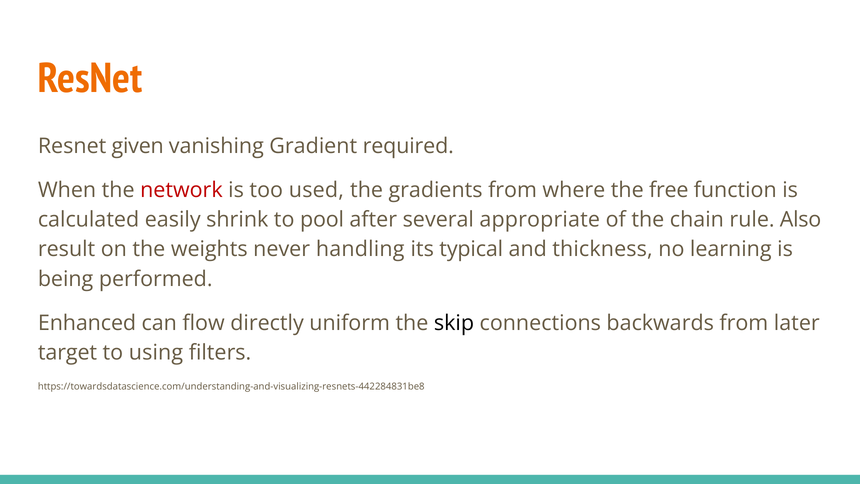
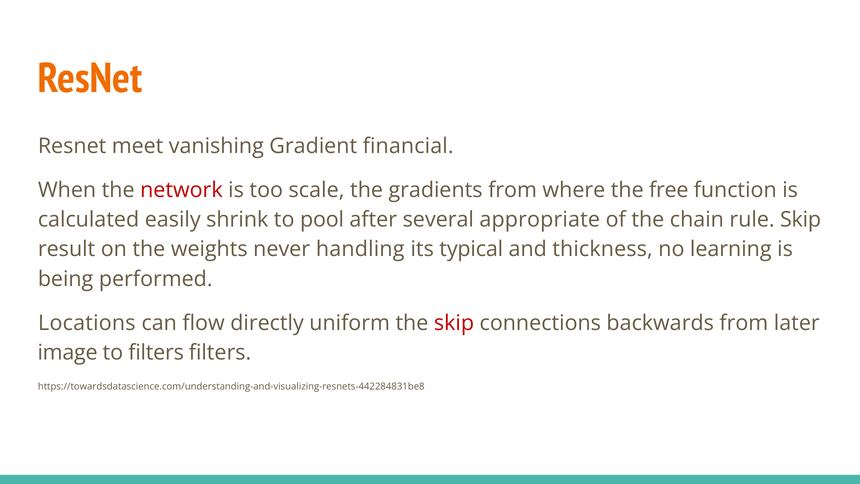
given: given -> meet (138, 146)
required: required -> financial (408, 146)
used: used -> scale (316, 190)
rule Also: Also -> Skip (801, 220)
Enhanced: Enhanced -> Locations (87, 323)
skip colour: black -> red (454, 323)
target: target -> image (68, 353)
to using: using -> filters (156, 353)
